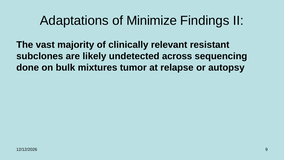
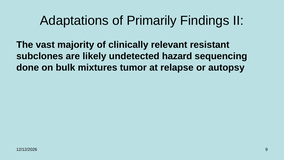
Minimize: Minimize -> Primarily (152, 21)
across: across -> hazard (177, 56)
